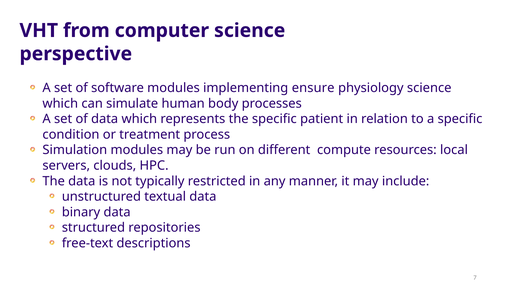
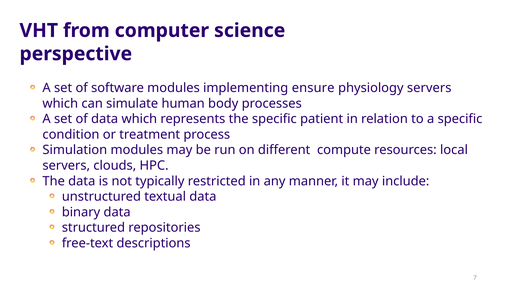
physiology science: science -> servers (429, 88)
